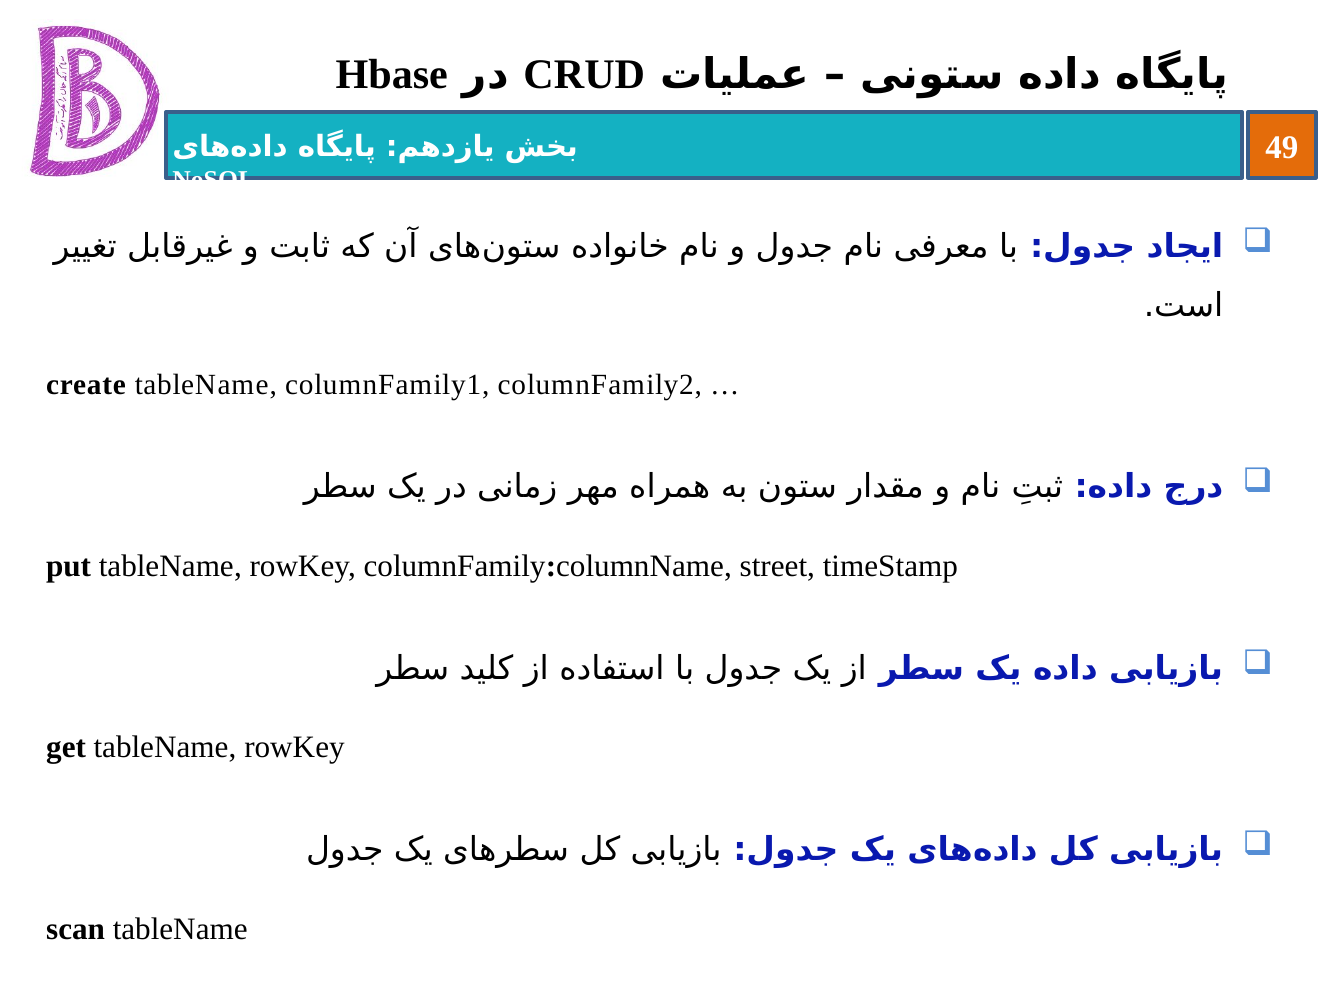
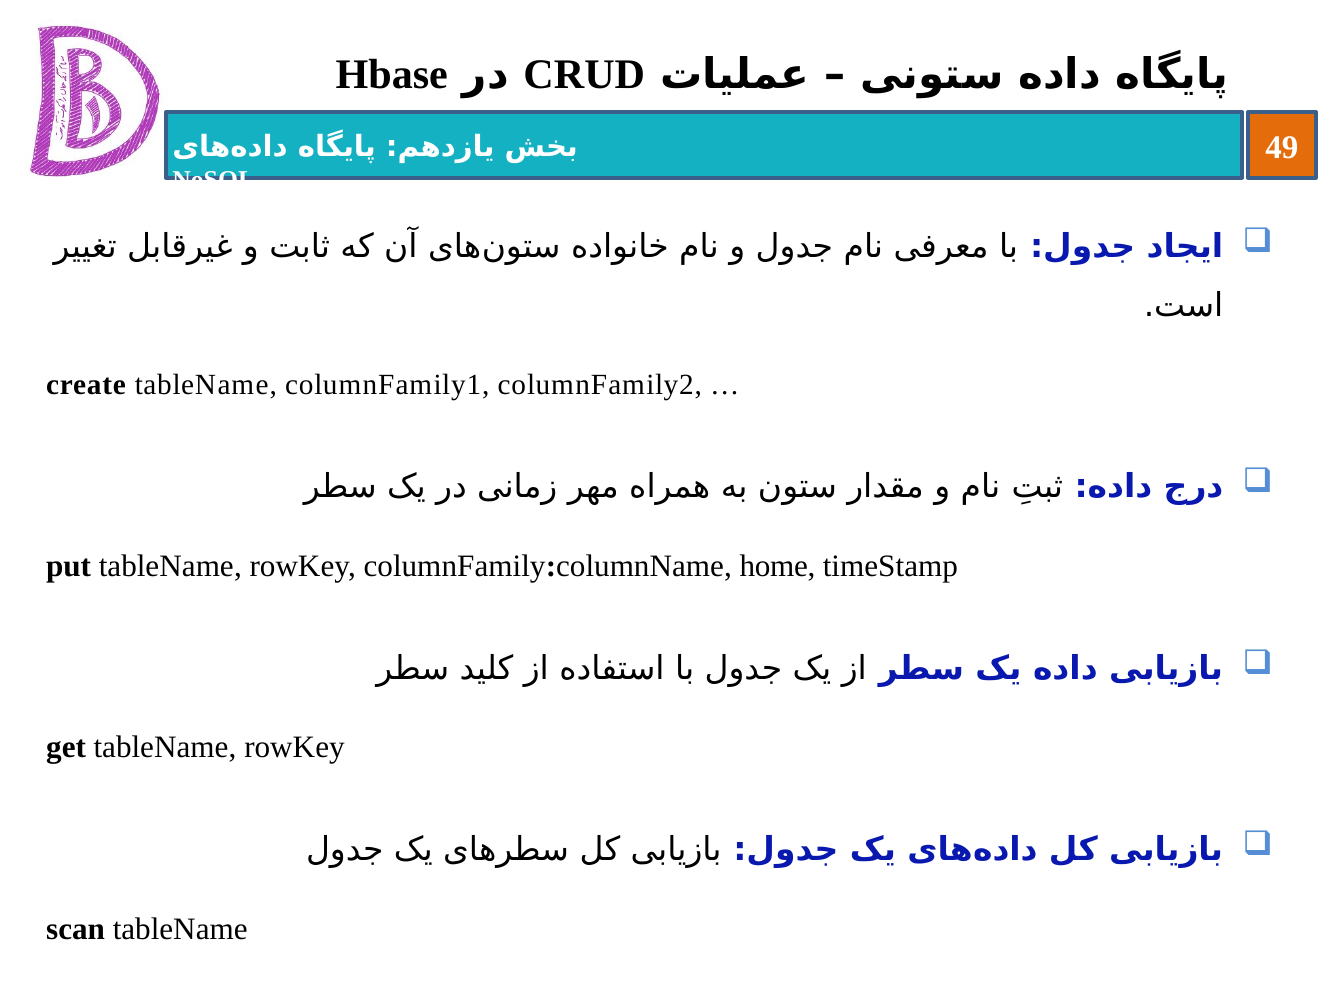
street: street -> home (777, 566)
